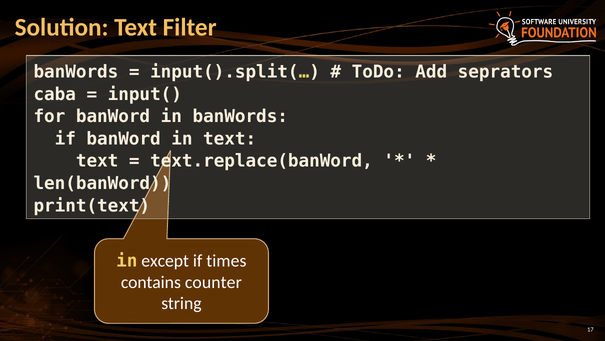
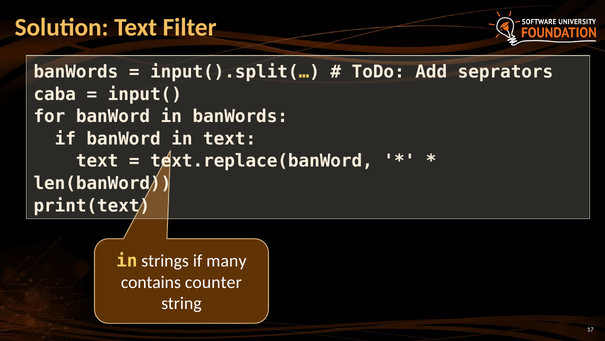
except: except -> strings (165, 261)
times: times -> many (226, 261)
